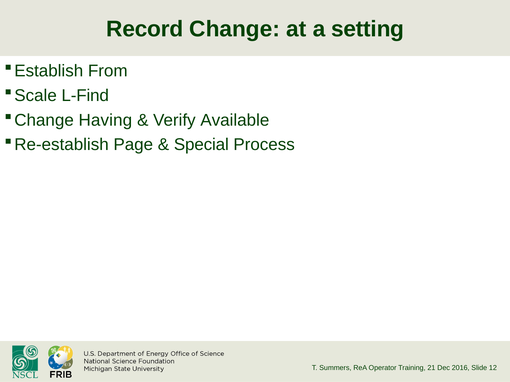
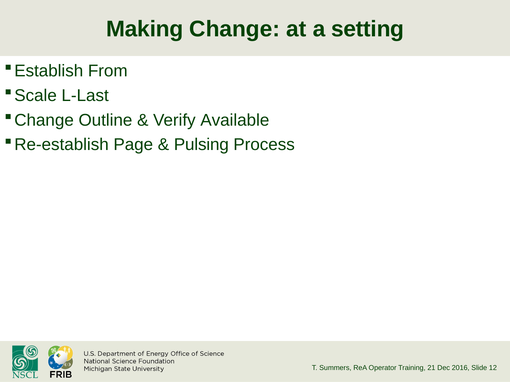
Record: Record -> Making (145, 29)
L-Find: L-Find -> L-Last (85, 96)
Having: Having -> Outline (105, 120)
Special: Special -> Pulsing (201, 145)
